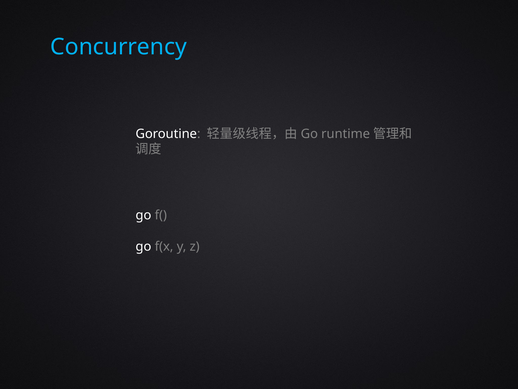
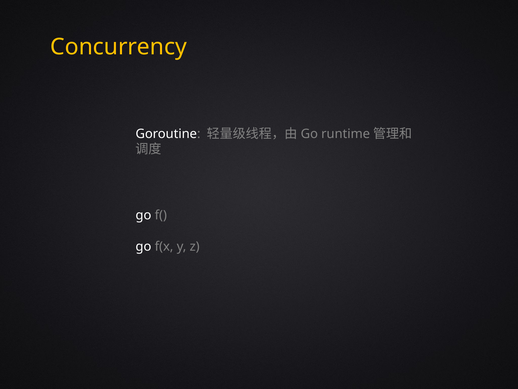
Concurrency colour: light blue -> yellow (119, 47)
